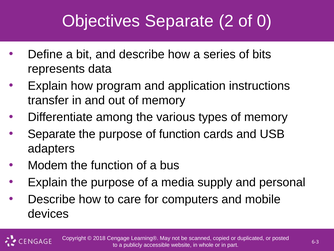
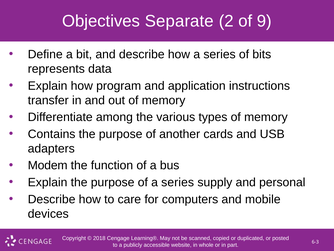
0: 0 -> 9 (264, 21)
Separate: Separate -> Contains (52, 134)
of function: function -> another (180, 134)
of a media: media -> series (178, 182)
